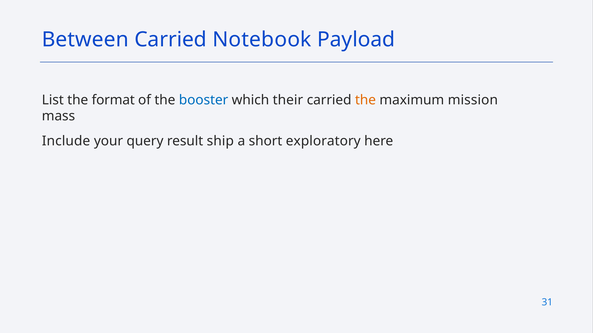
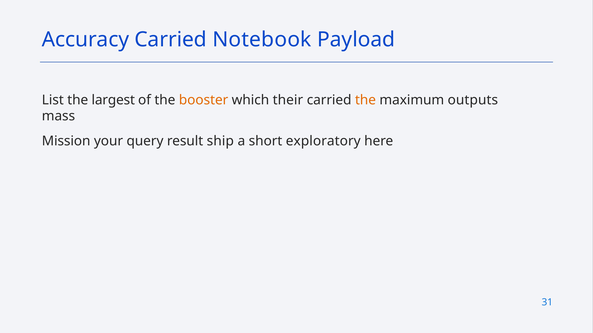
Between: Between -> Accuracy (85, 40)
format: format -> largest (113, 100)
booster colour: blue -> orange (204, 100)
mission: mission -> outputs (473, 100)
Include: Include -> Mission (66, 141)
